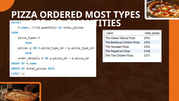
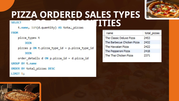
MOST: MOST -> SALES (98, 15)
